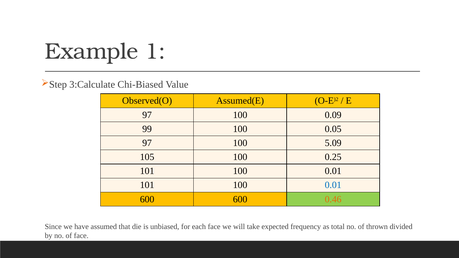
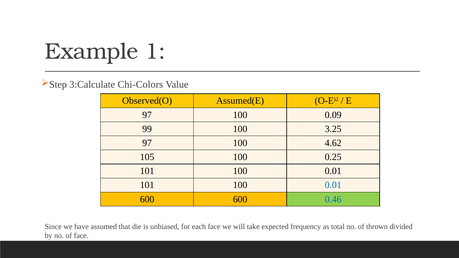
Chi-Biased: Chi-Biased -> Chi-Colors (140, 85)
0.05: 0.05 -> 3.25 (333, 129)
5.09: 5.09 -> 4.62 (333, 143)
0.46 colour: orange -> blue (333, 199)
